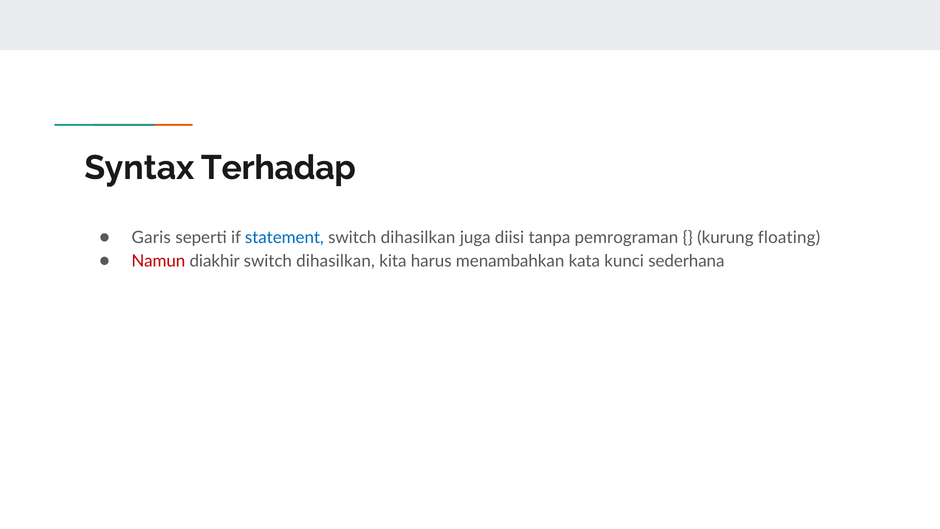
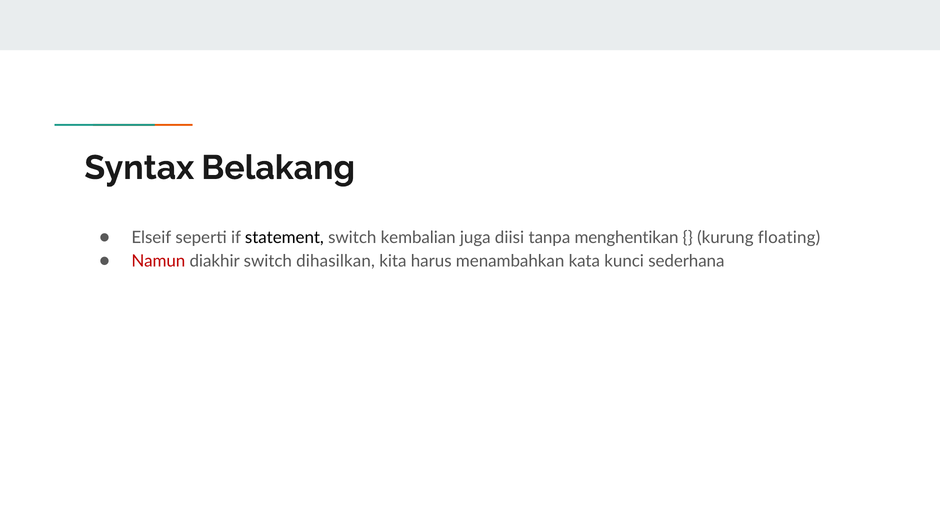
Terhadap: Terhadap -> Belakang (278, 168)
Garis: Garis -> Elseif (151, 238)
statement colour: blue -> black (284, 238)
dihasilkan: dihasilkan -> kembalian (418, 238)
pemrograman: pemrograman -> menghentikan (627, 238)
